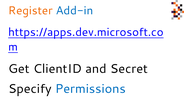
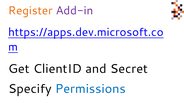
Add-in colour: blue -> purple (75, 11)
